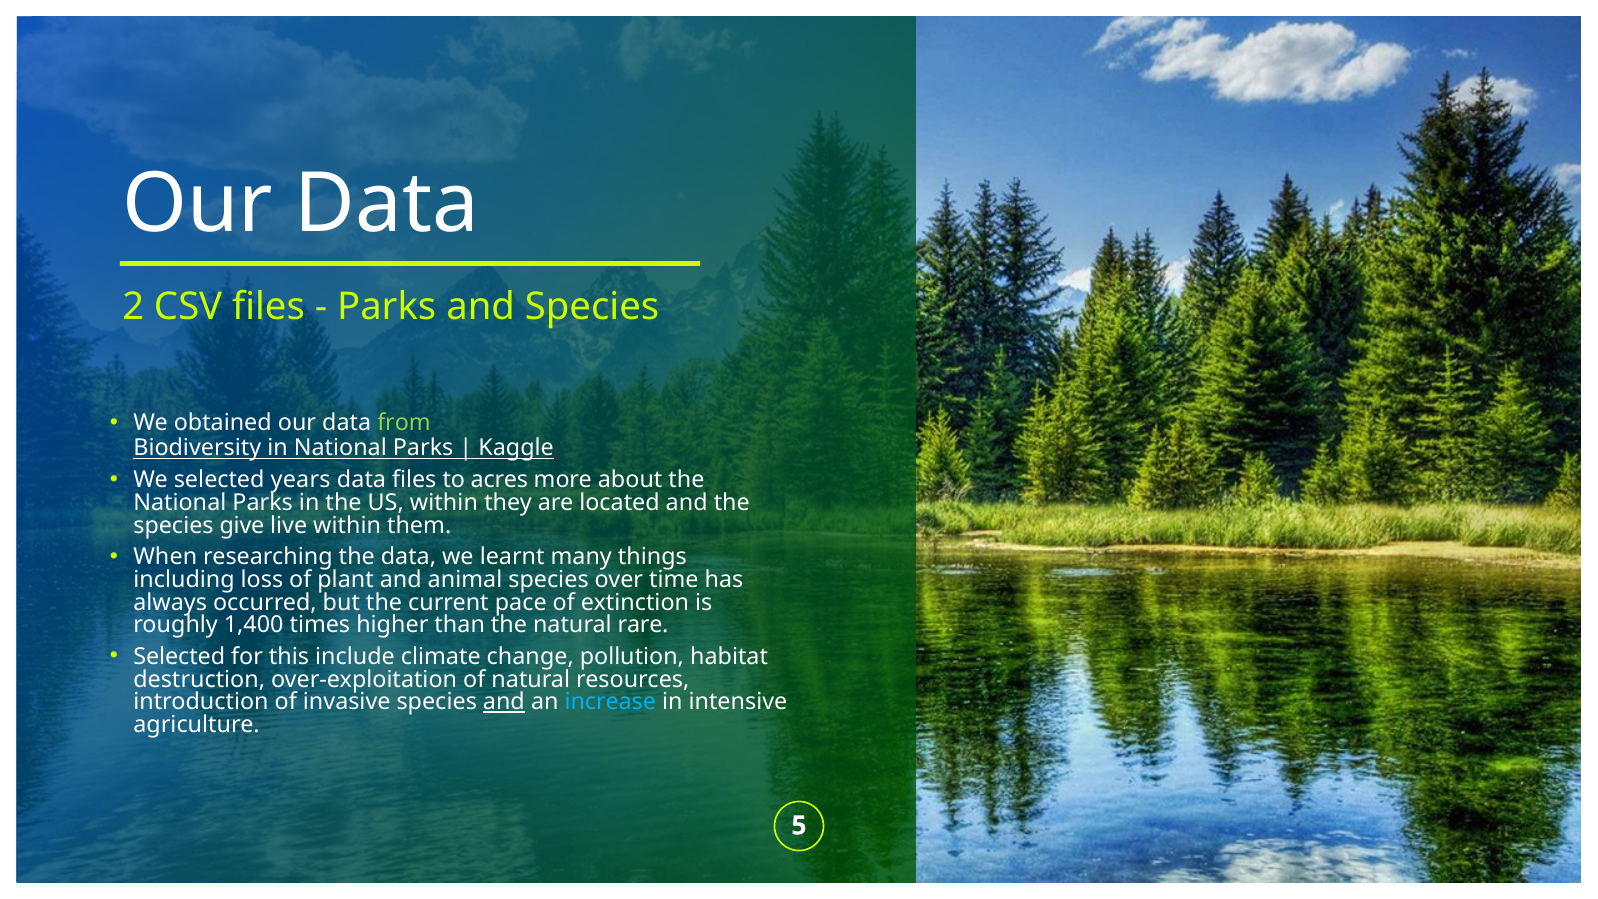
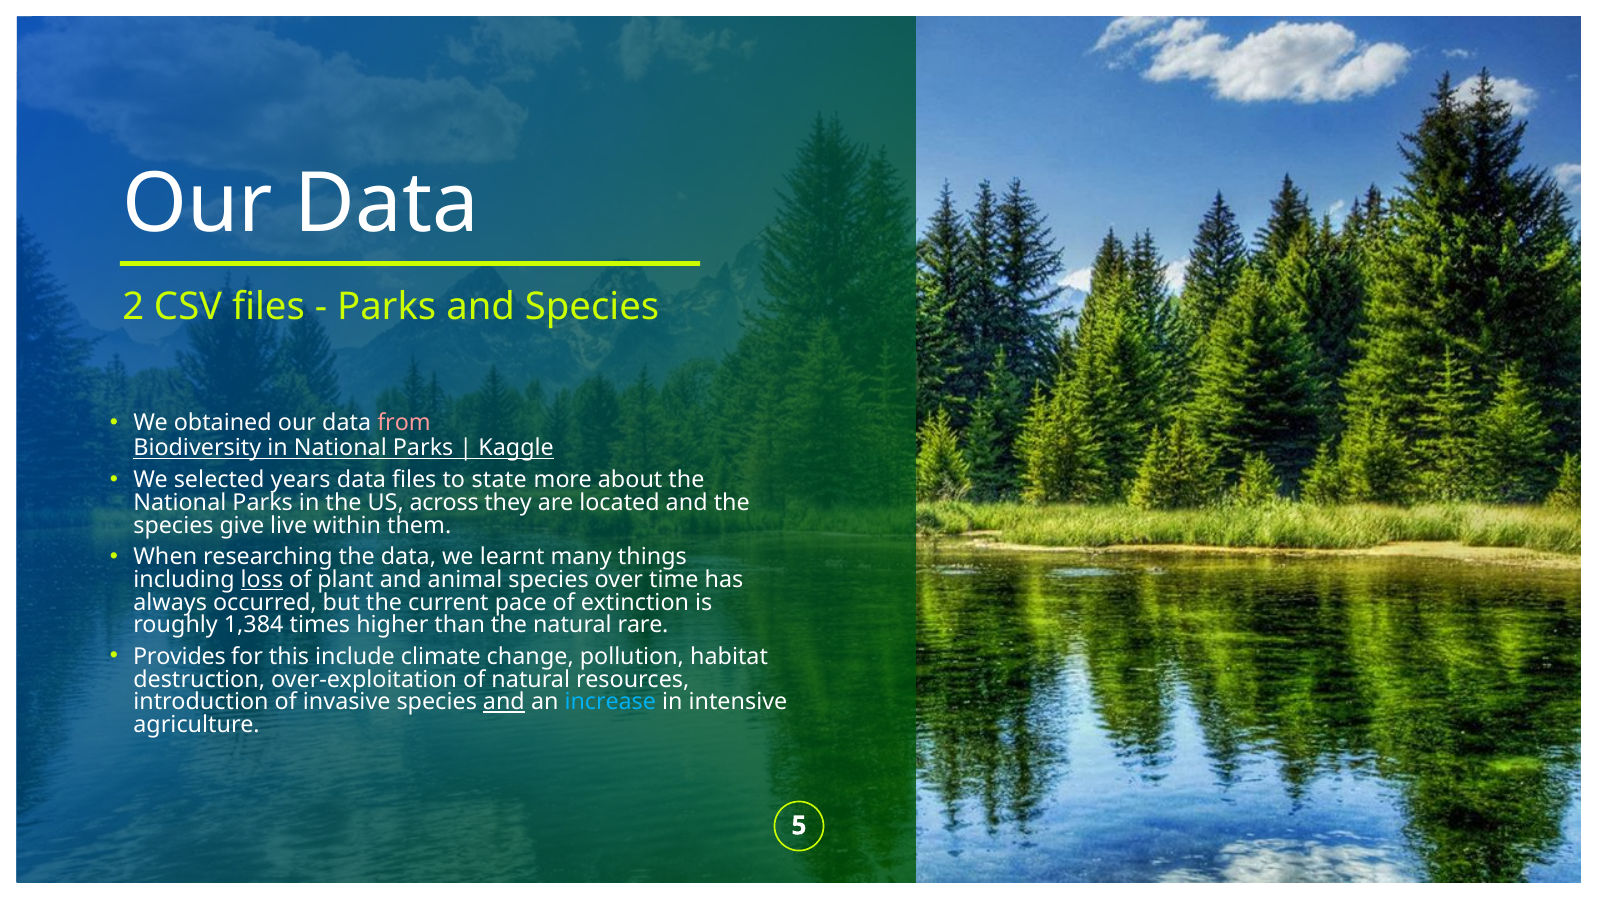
from colour: light green -> pink (404, 423)
acres: acres -> state (499, 480)
US within: within -> across (444, 503)
loss underline: none -> present (262, 580)
1,400: 1,400 -> 1,384 (254, 625)
Selected: Selected -> Provides (179, 657)
